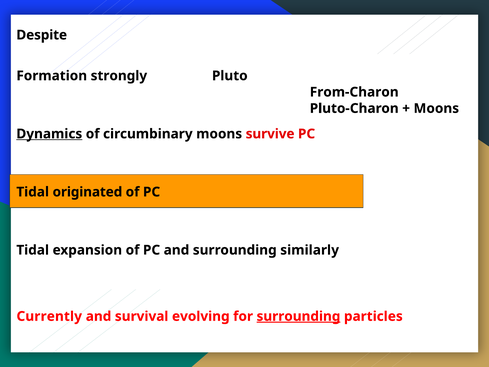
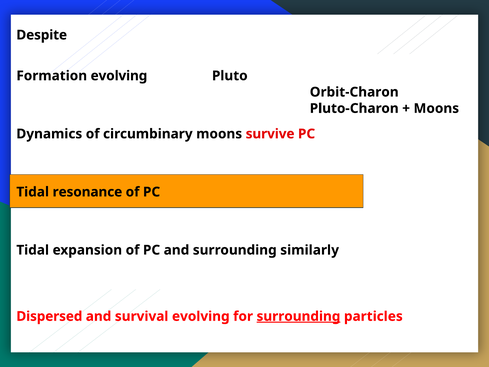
Formation strongly: strongly -> evolving (119, 76)
From-Charon: From-Charon -> Orbit-Charon (354, 92)
Dynamics underline: present -> none (49, 134)
originated: originated -> resonance (87, 192)
Currently: Currently -> Dispersed (49, 316)
